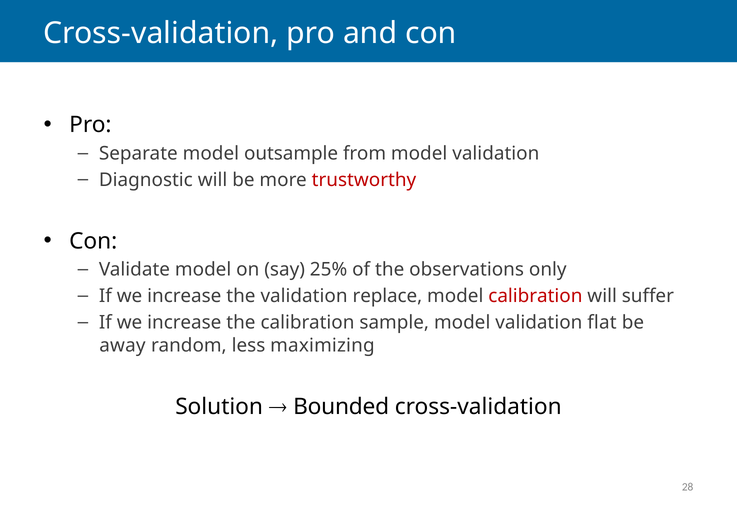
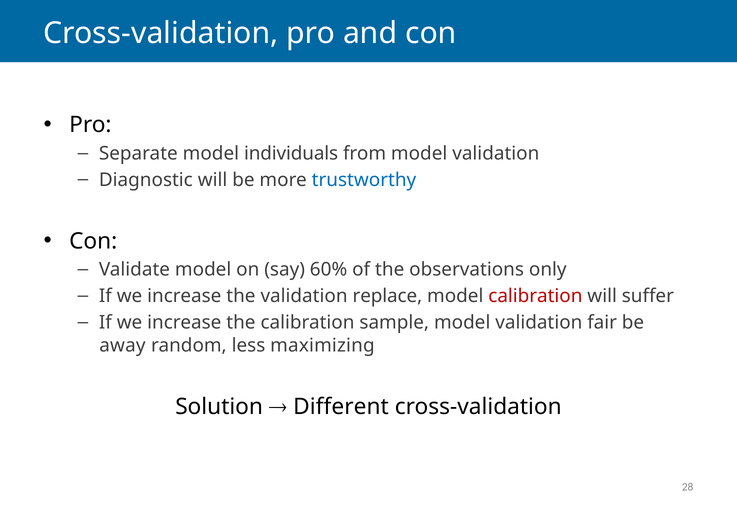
outsample: outsample -> individuals (291, 153)
trustworthy colour: red -> blue (364, 180)
25%: 25% -> 60% (329, 270)
flat: flat -> fair (602, 323)
Bounded: Bounded -> Different (341, 407)
